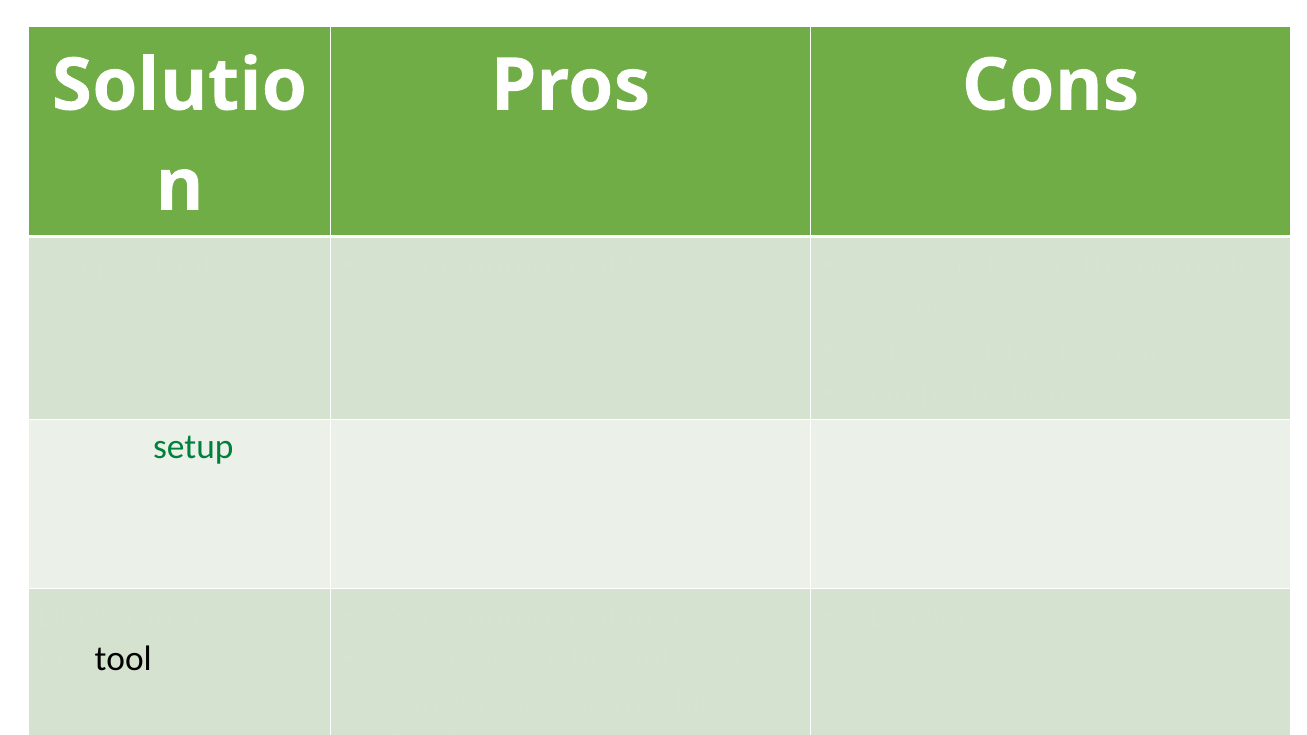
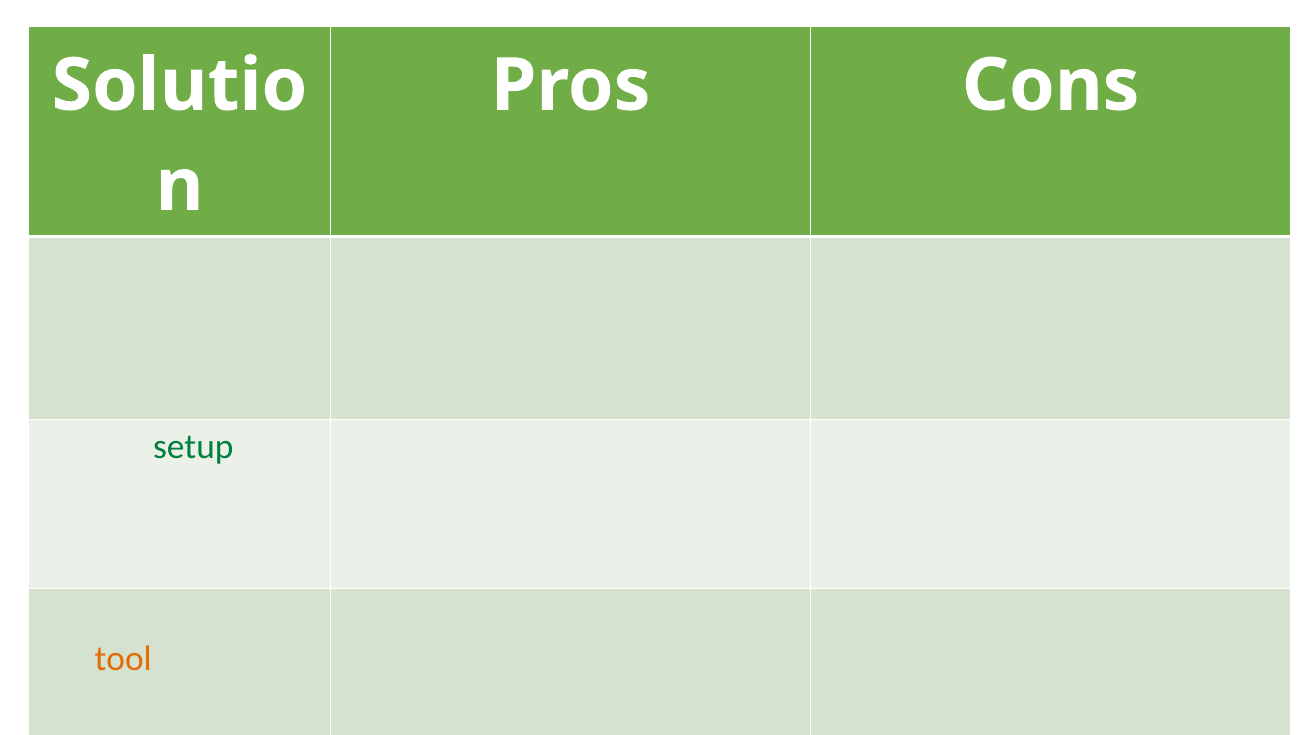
tool colour: black -> orange (123, 659)
